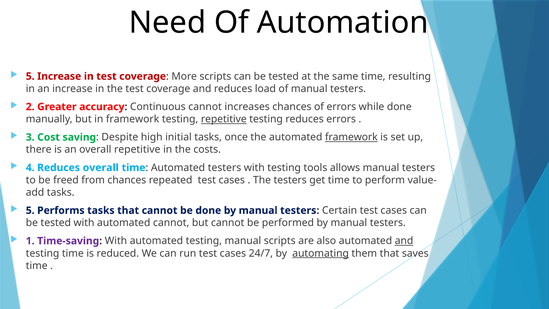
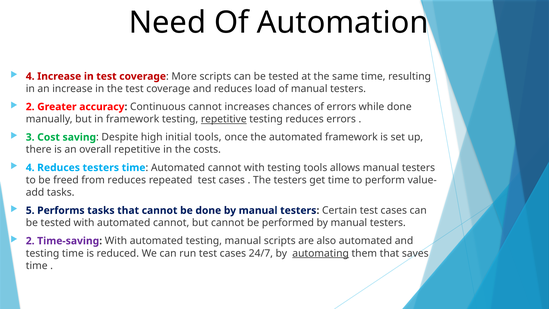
5: 5 -> 4 (30, 76)
initial tasks: tasks -> tools (208, 137)
framework underline: present -> none (351, 137)
Reduces overall: overall -> testers (101, 168)
testers: testers -> cannot (224, 168)
from chances: chances -> reduces (127, 180)
1: 1 -> 2 (30, 241)
and underline: present -> none (404, 241)
